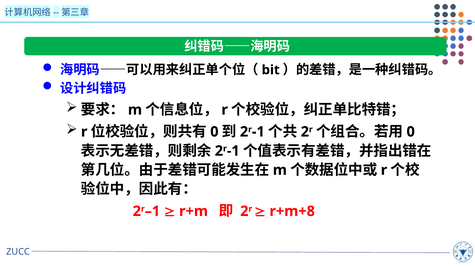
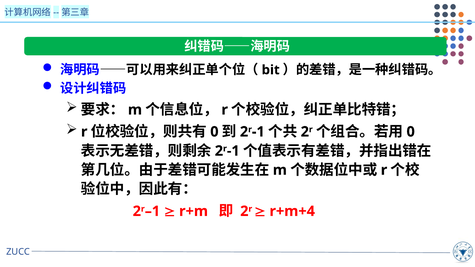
r+m+8: r+m+8 -> r+m+4 (292, 211)
